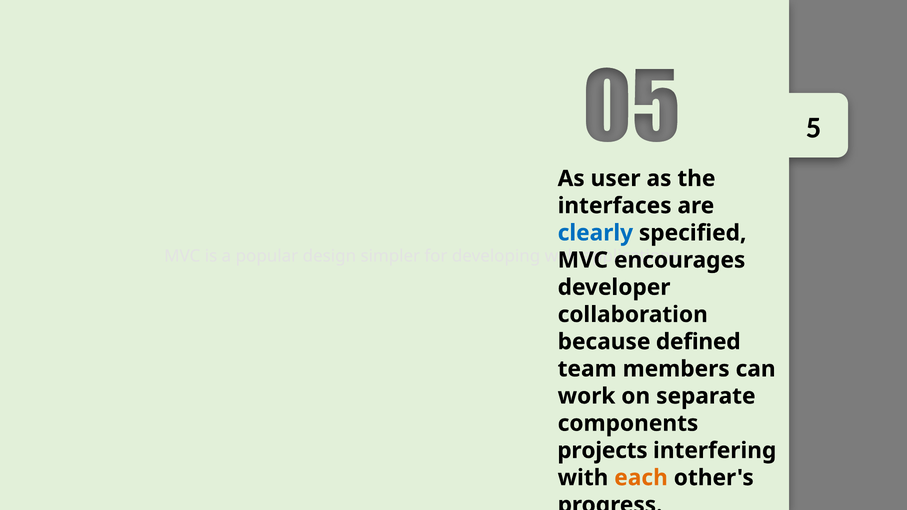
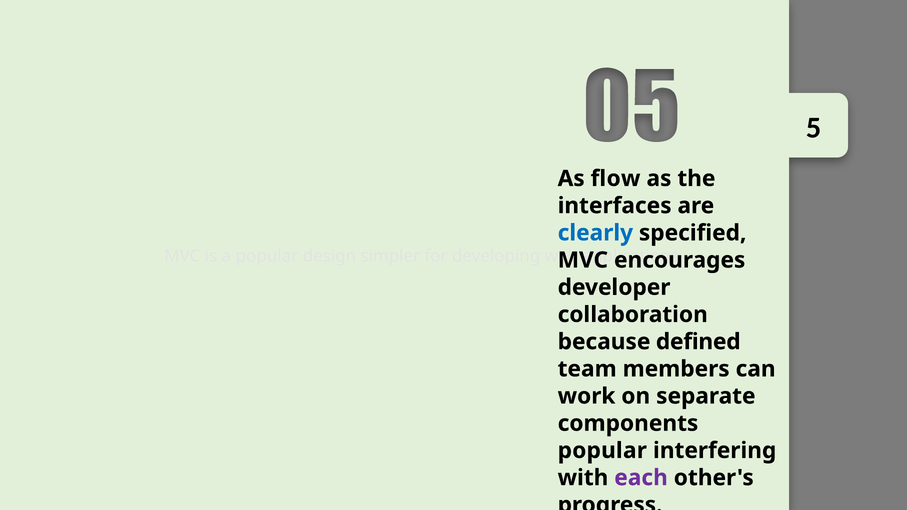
user: user -> flow (615, 179)
projects: projects -> popular (602, 451)
each colour: orange -> purple (641, 478)
